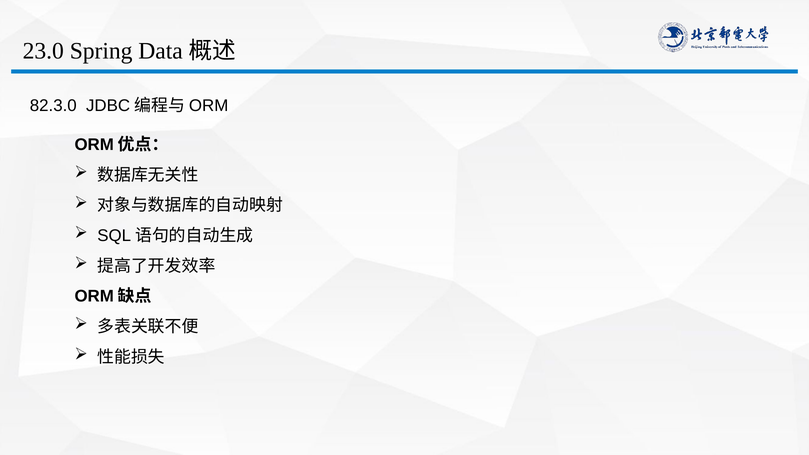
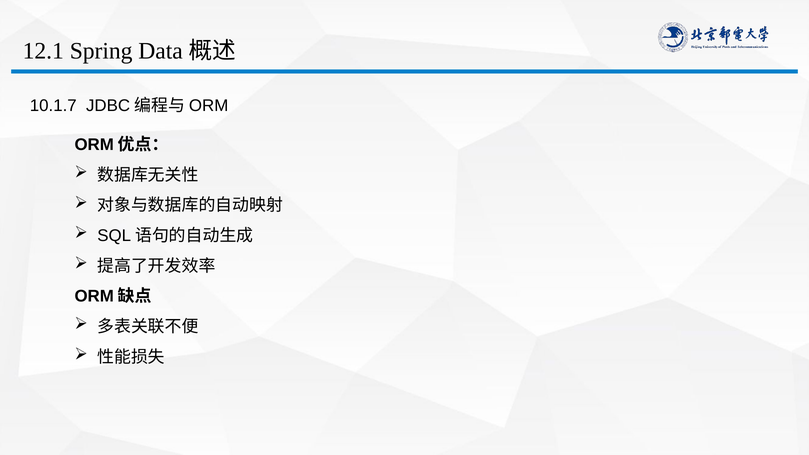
23.0: 23.0 -> 12.1 (43, 51)
82.3.0: 82.3.0 -> 10.1.7 (53, 106)
